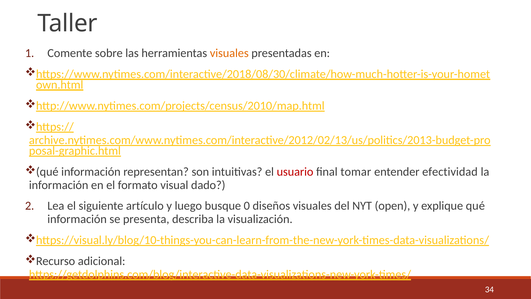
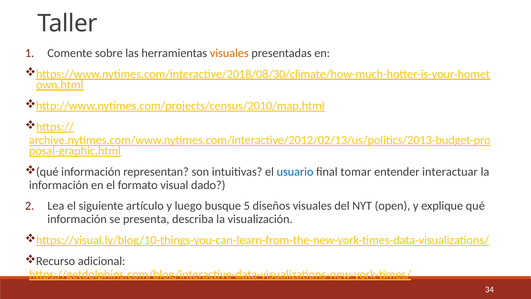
usuario colour: red -> blue (295, 172)
efectividad: efectividad -> interactuar (450, 172)
0: 0 -> 5 (247, 206)
